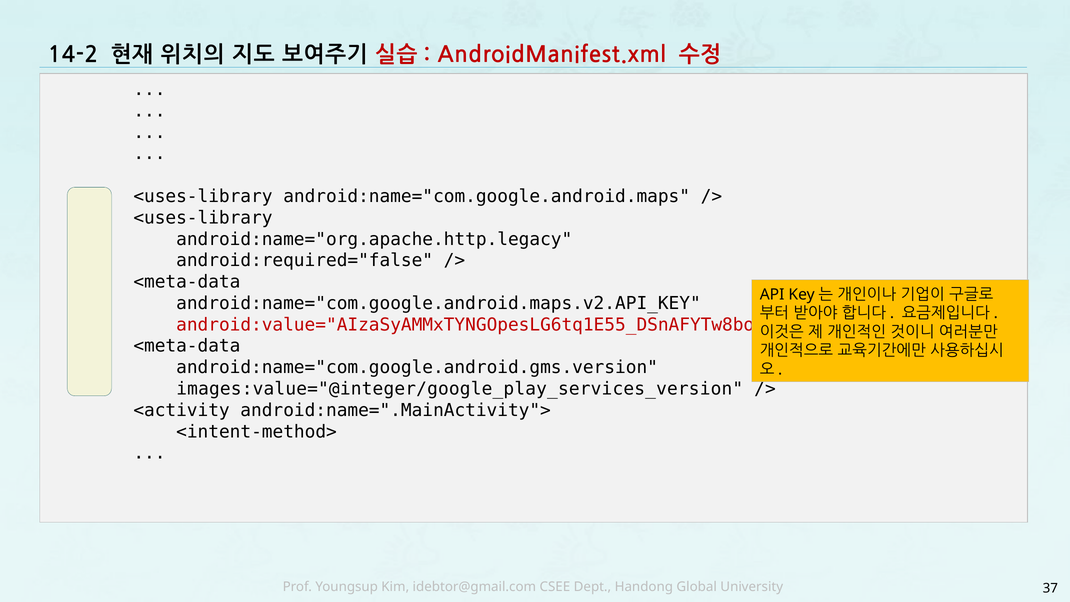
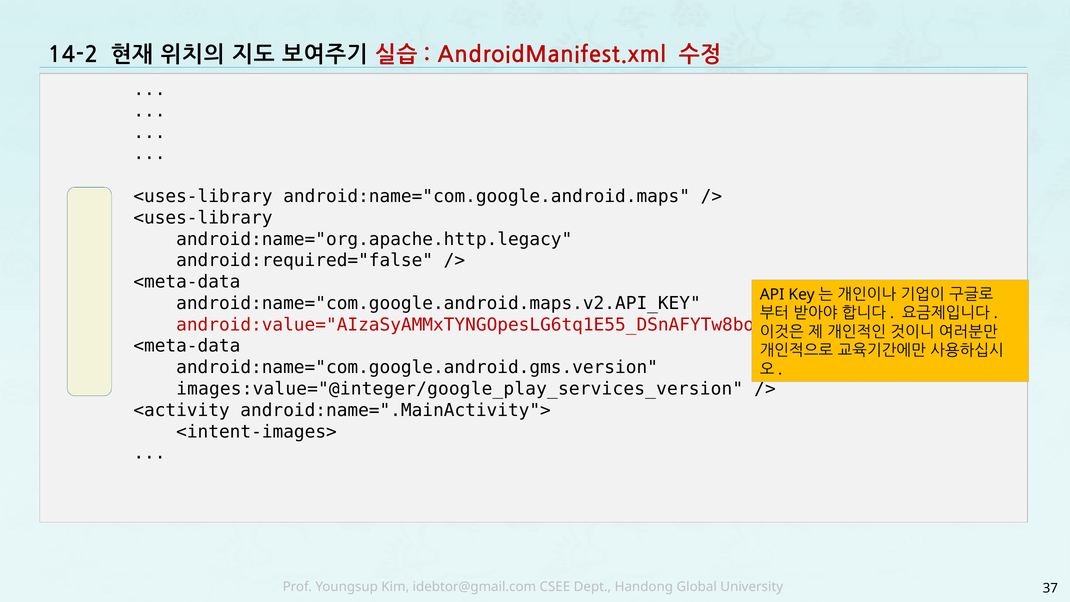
<intent-method>: <intent-method> -> <intent-images> (257, 432)
